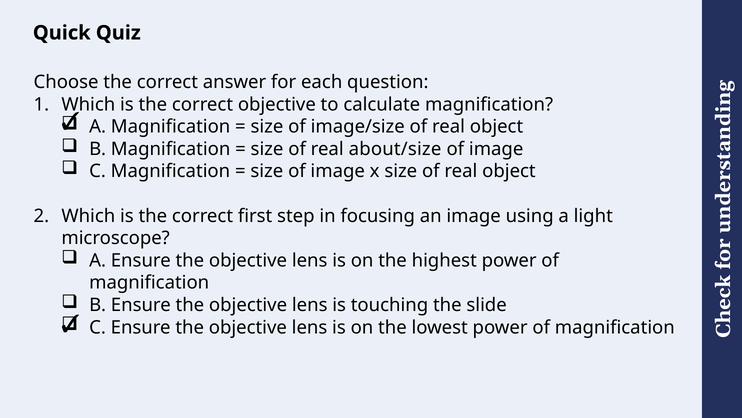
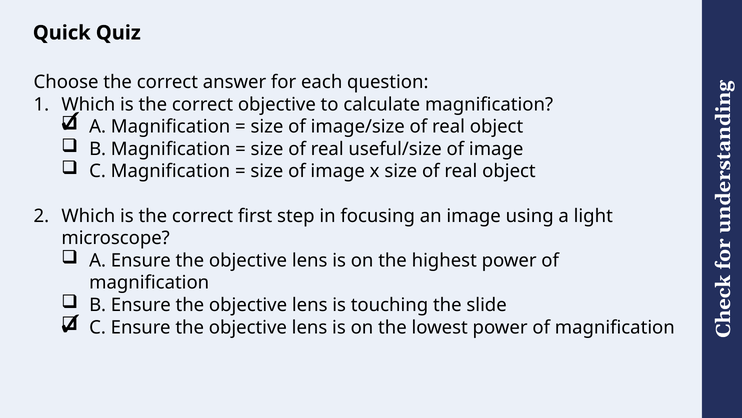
about/size: about/size -> useful/size (395, 149)
